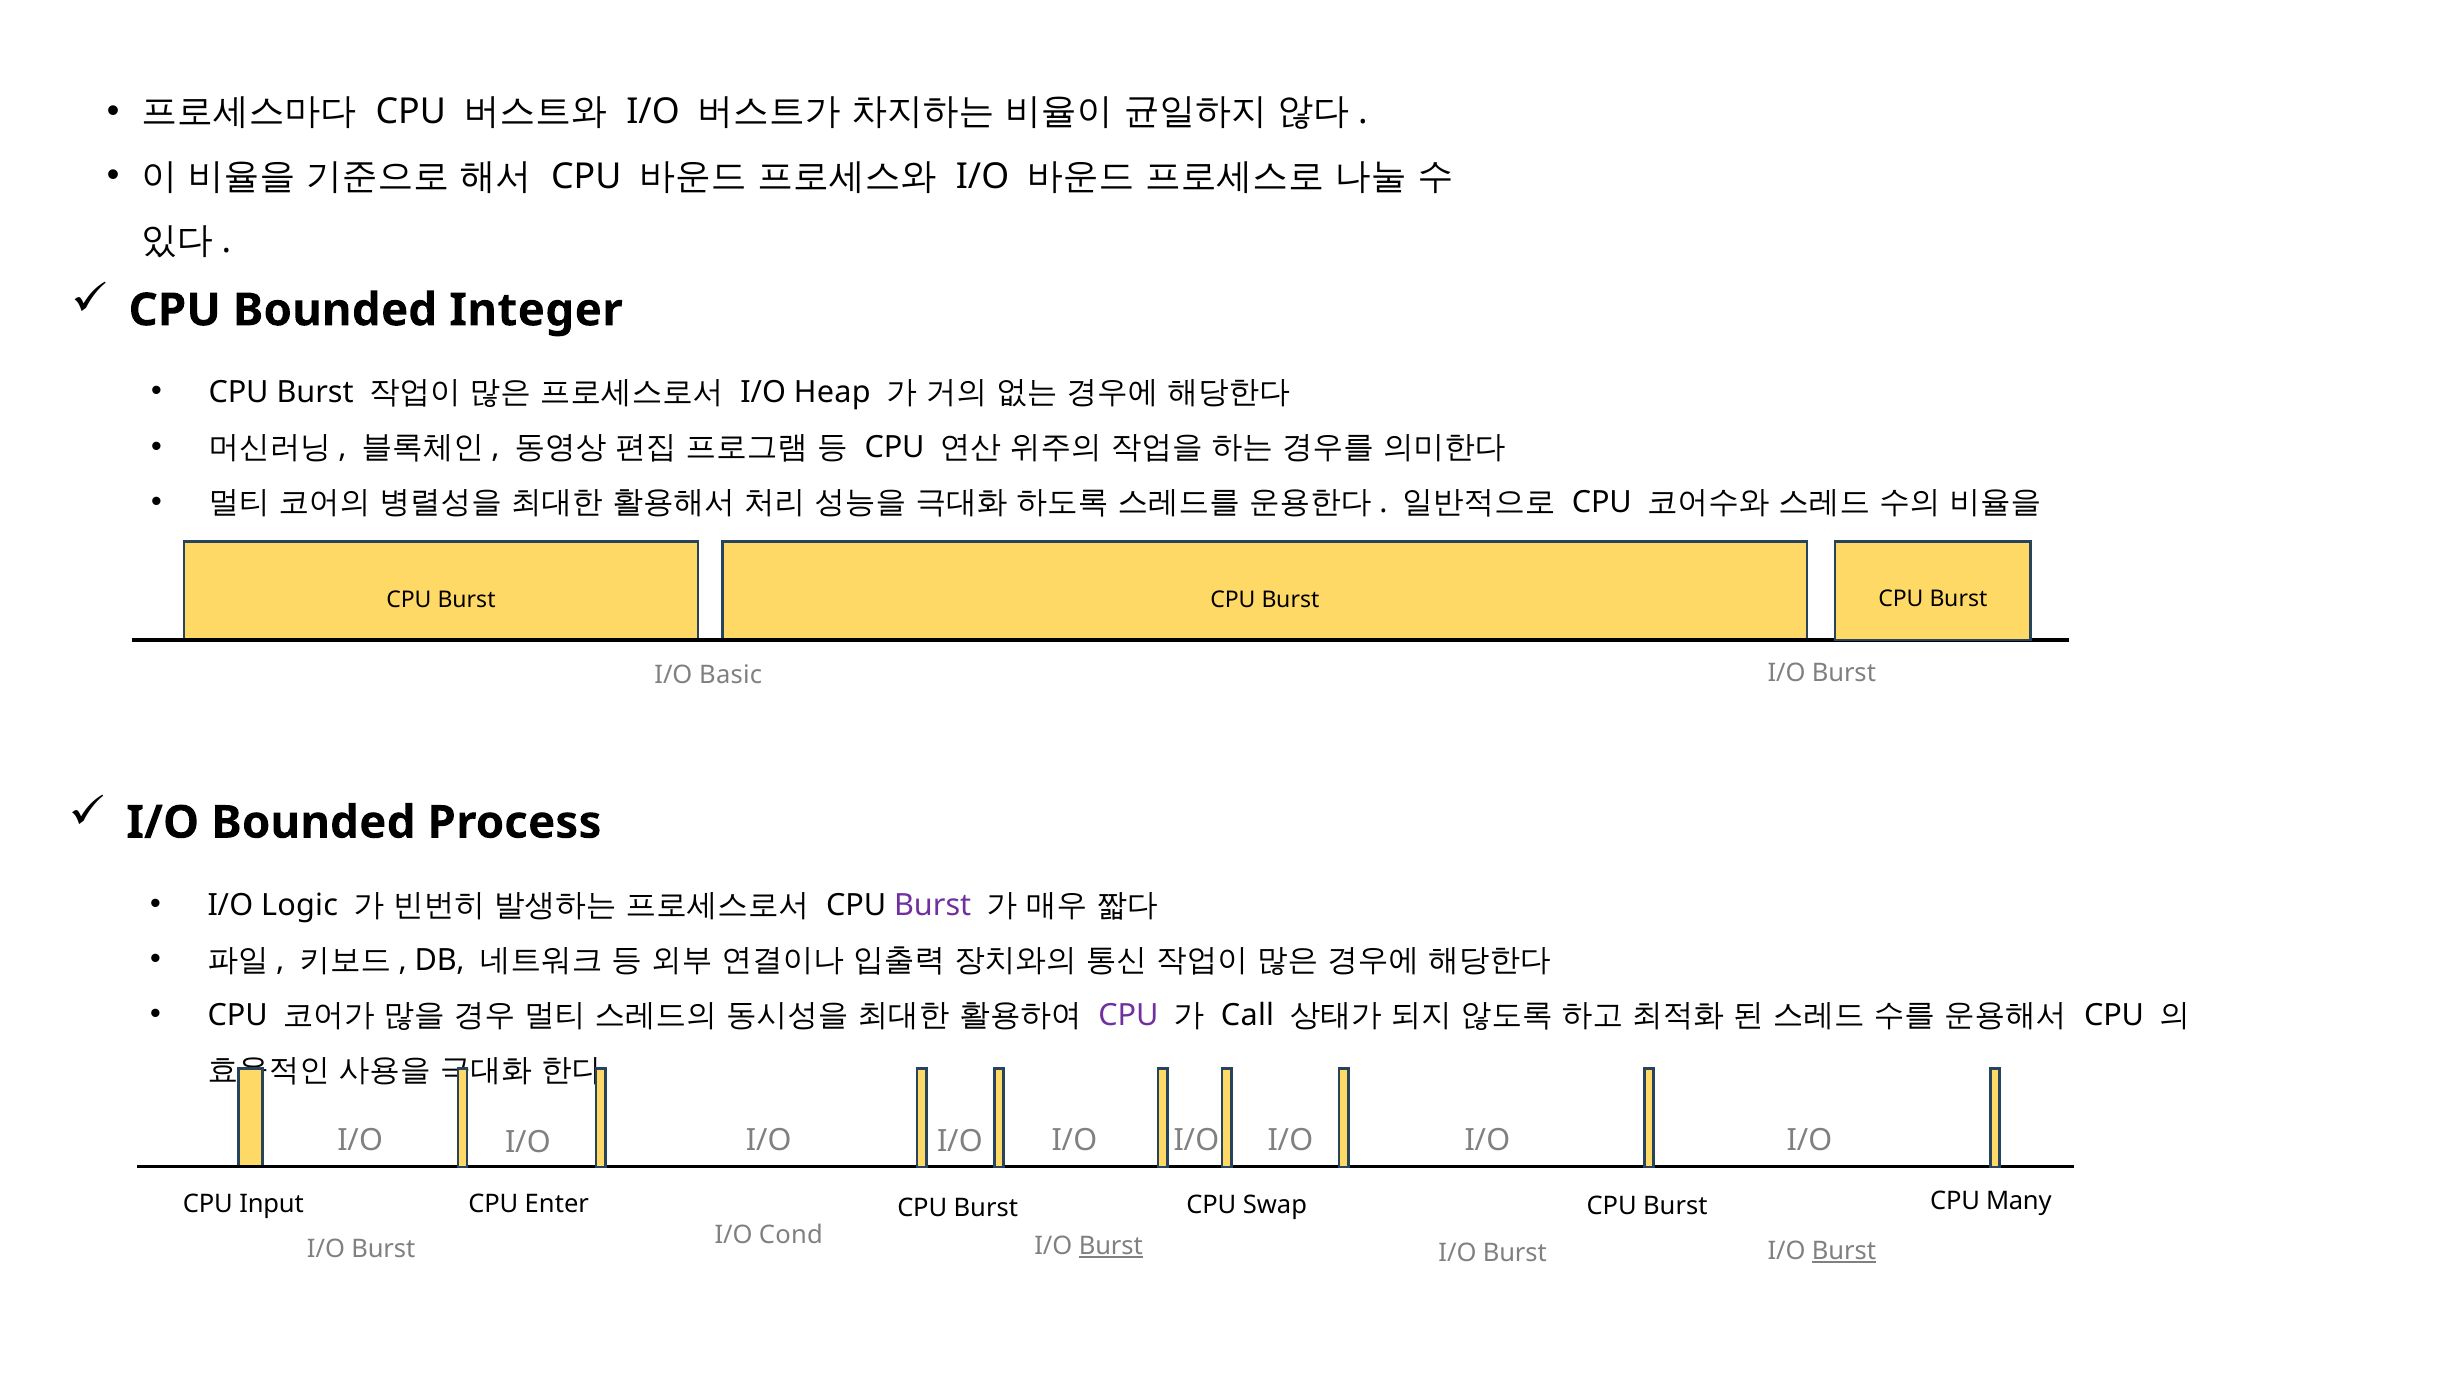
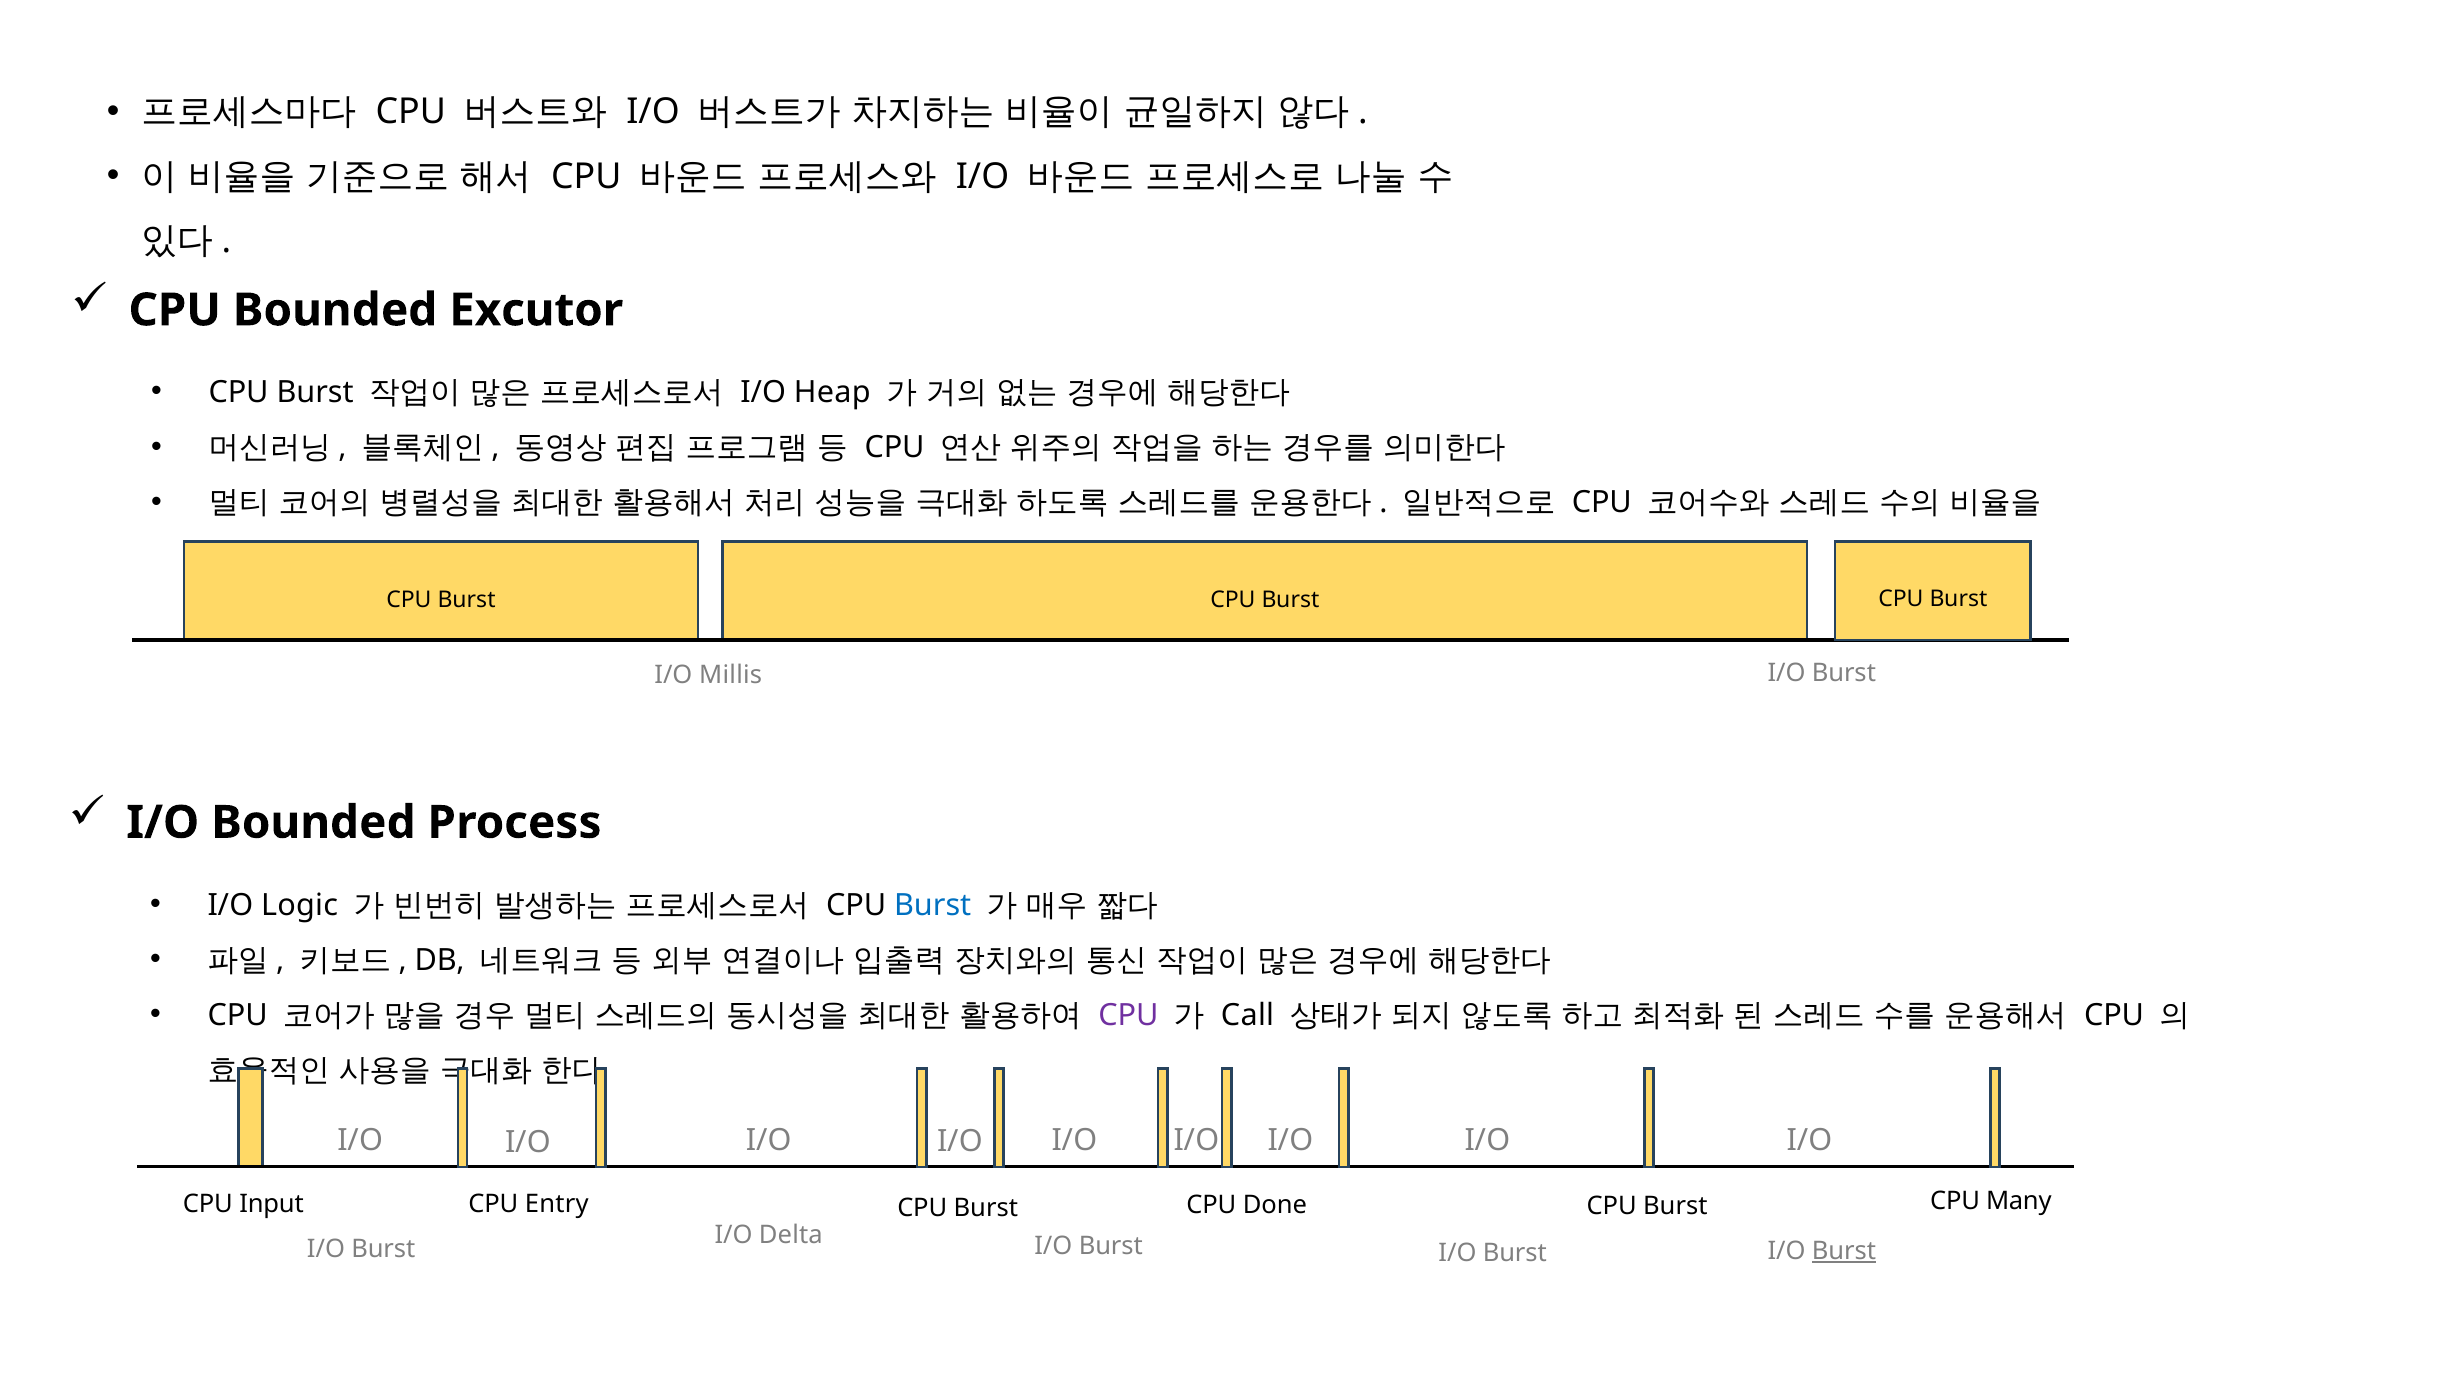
Integer: Integer -> Excutor (536, 310)
Basic: Basic -> Millis (731, 675)
Burst colour: purple -> blue (933, 905)
Enter: Enter -> Entry (557, 1204)
Swap: Swap -> Done (1275, 1206)
Cond: Cond -> Delta (791, 1235)
Burst underline: present -> none (1111, 1246)
